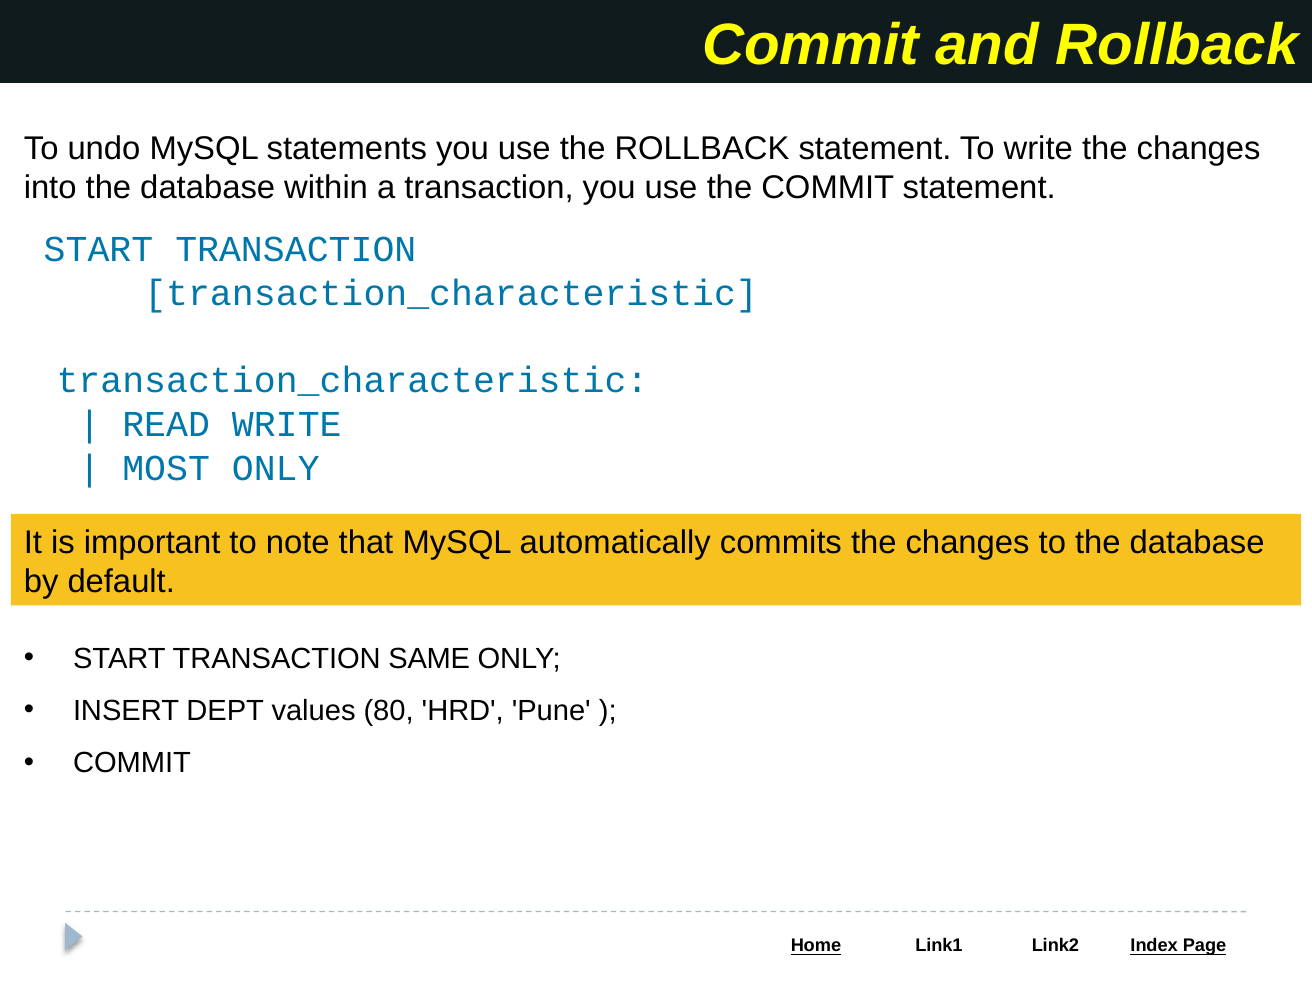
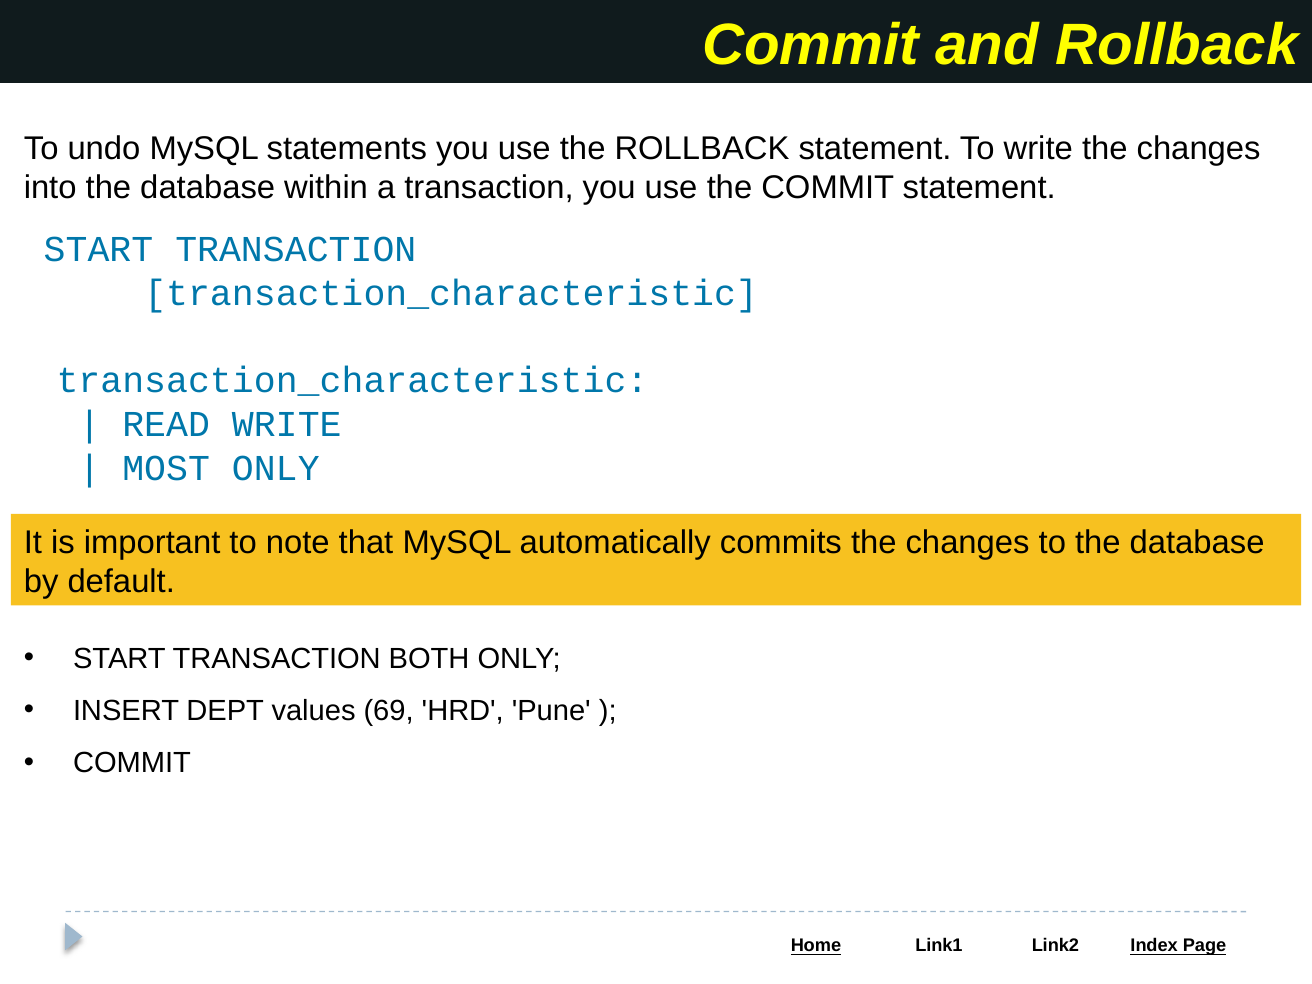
SAME: SAME -> BOTH (429, 658)
80: 80 -> 69 (389, 711)
